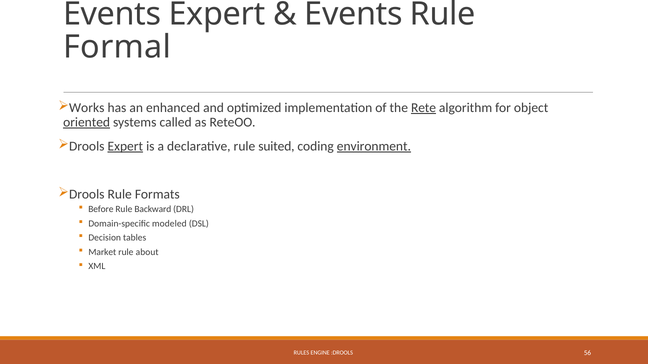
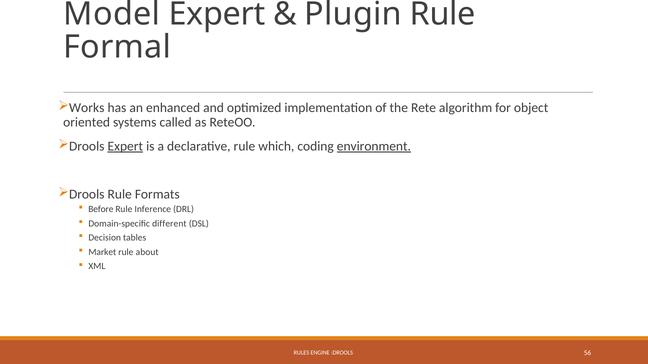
Events: Events -> Model (112, 14)
Events: Events -> Plugin (353, 14)
Rete underline: present -> none (424, 108)
oriented underline: present -> none (87, 122)
suited: suited -> which (276, 146)
Backward: Backward -> Inference (153, 210)
modeled: modeled -> different (169, 224)
